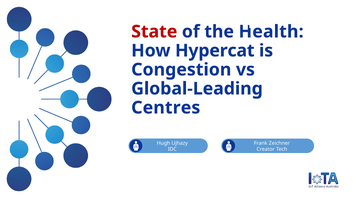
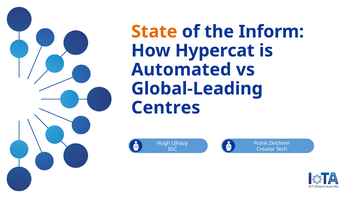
State colour: red -> orange (154, 32)
Health: Health -> Inform (271, 32)
Congestion: Congestion -> Automated (181, 70)
